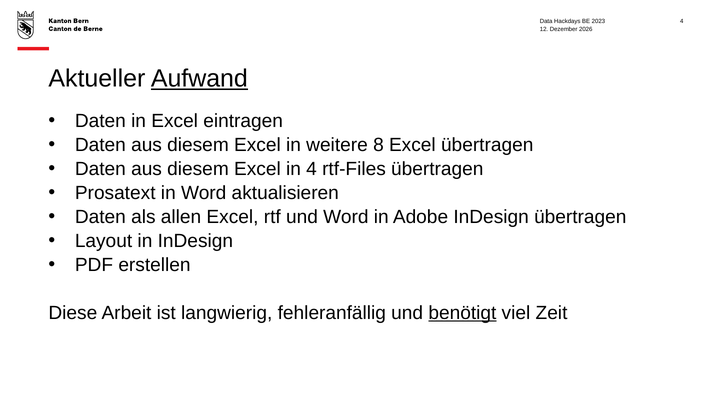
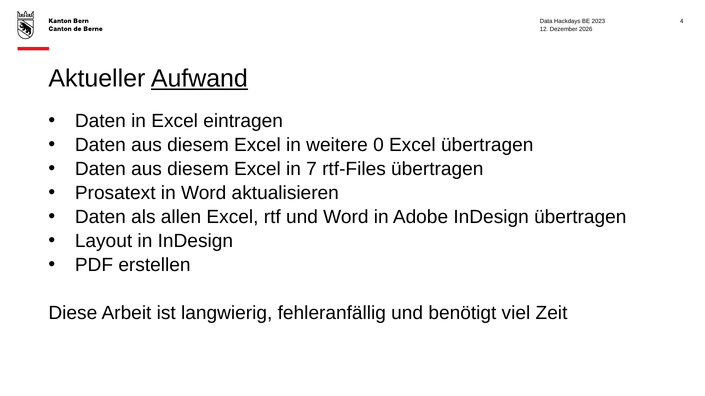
8: 8 -> 0 (378, 145)
in 4: 4 -> 7 (312, 169)
benötigt underline: present -> none (462, 313)
